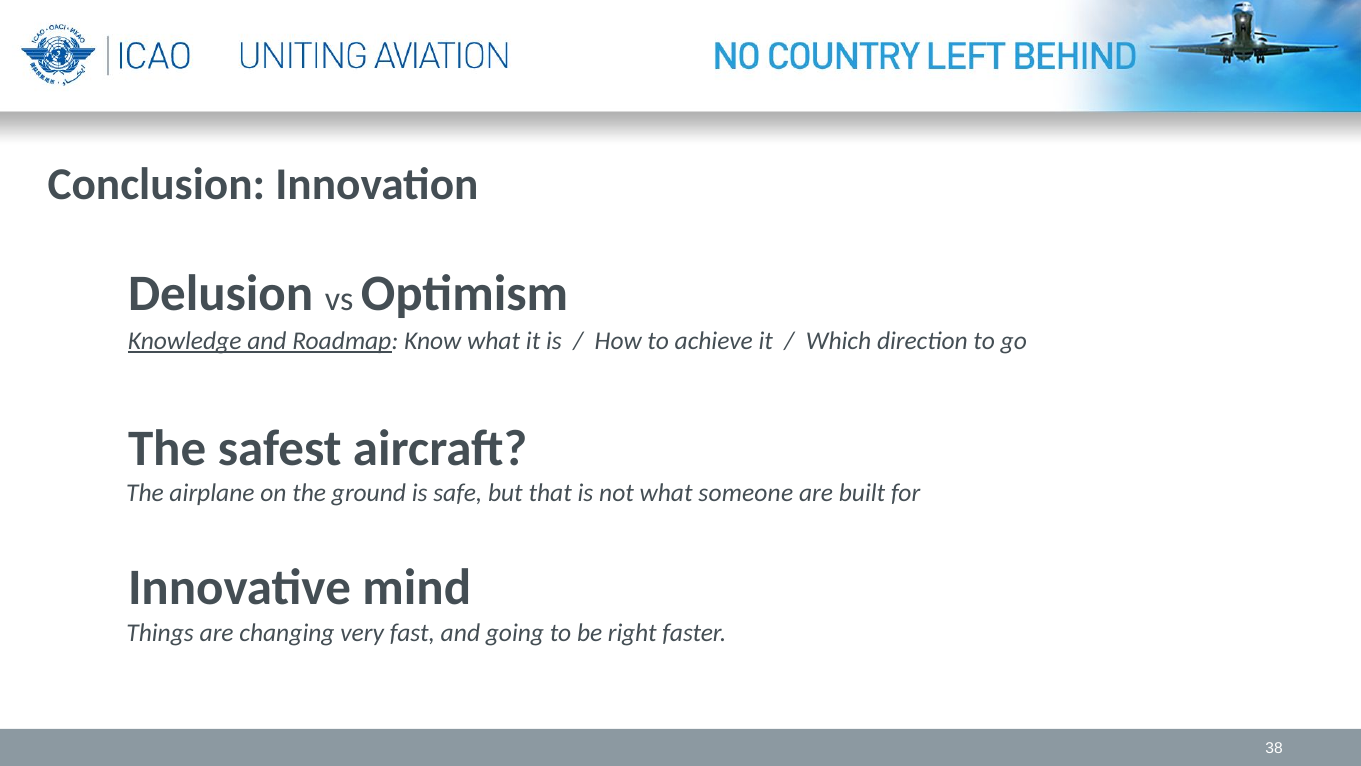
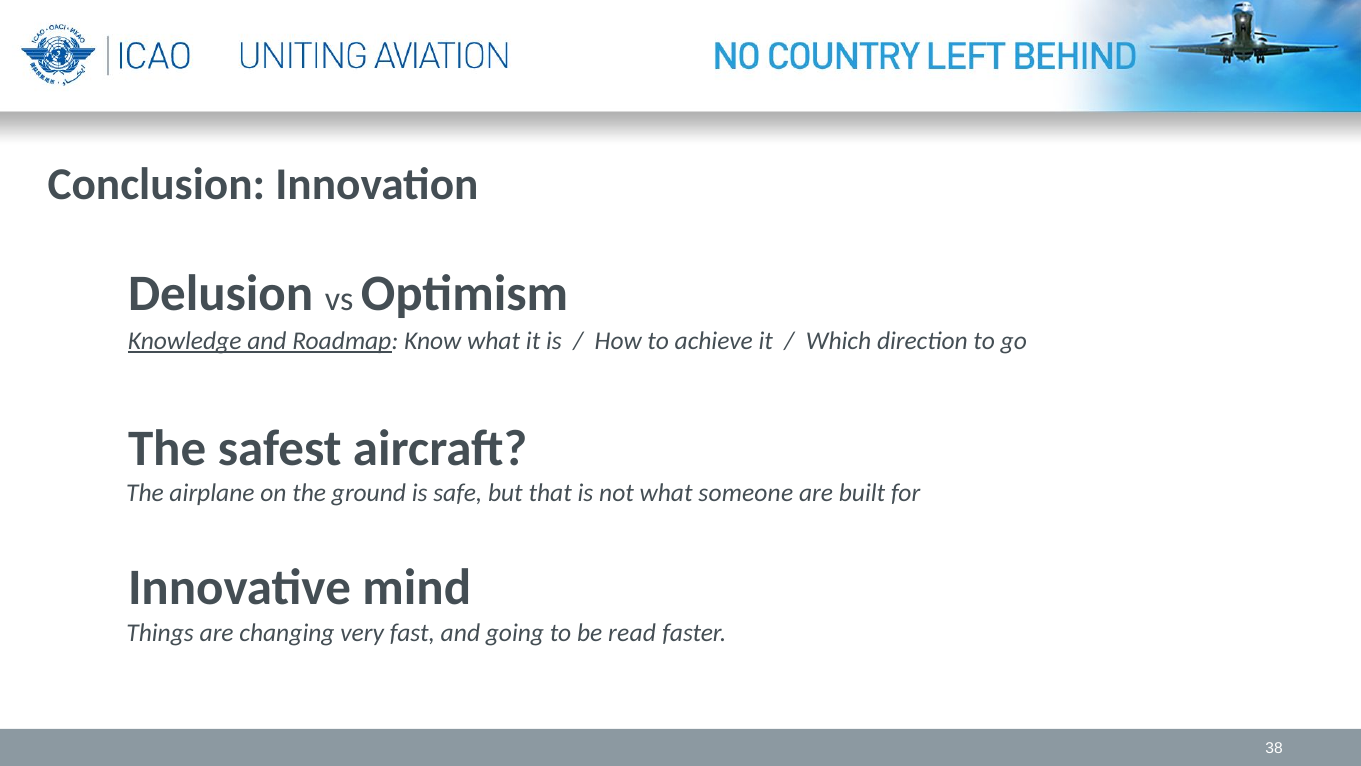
right: right -> read (632, 633)
